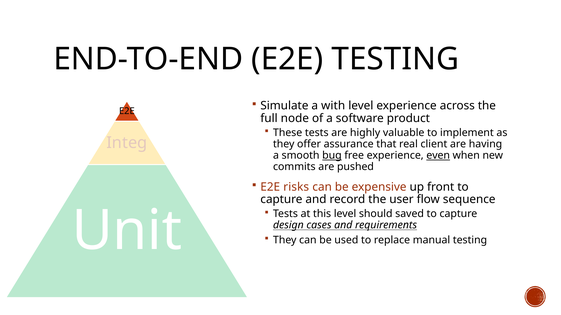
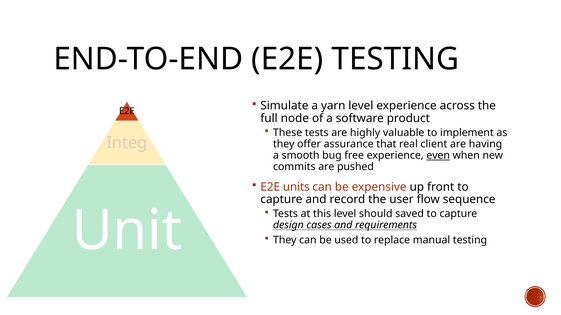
with: with -> yarn (333, 106)
bug underline: present -> none (332, 156)
risks: risks -> units (296, 187)
